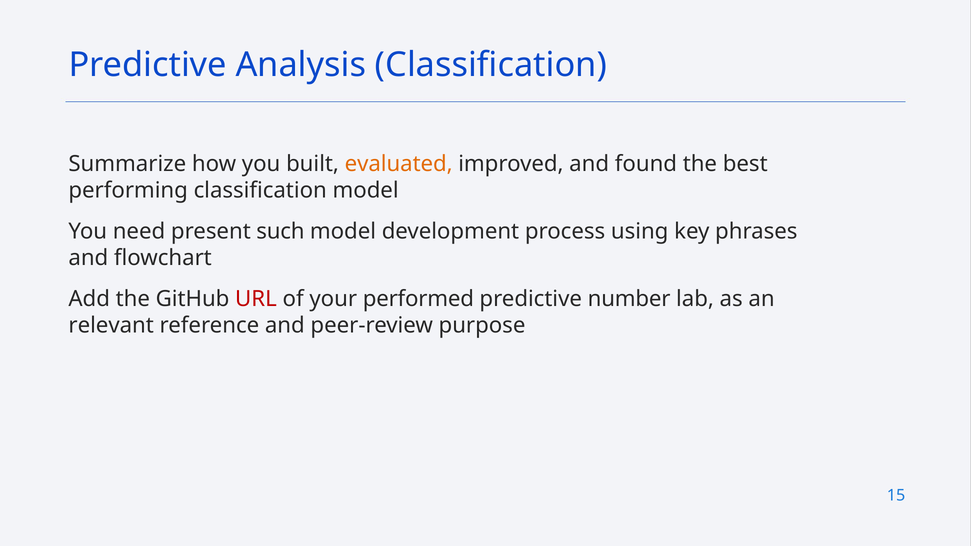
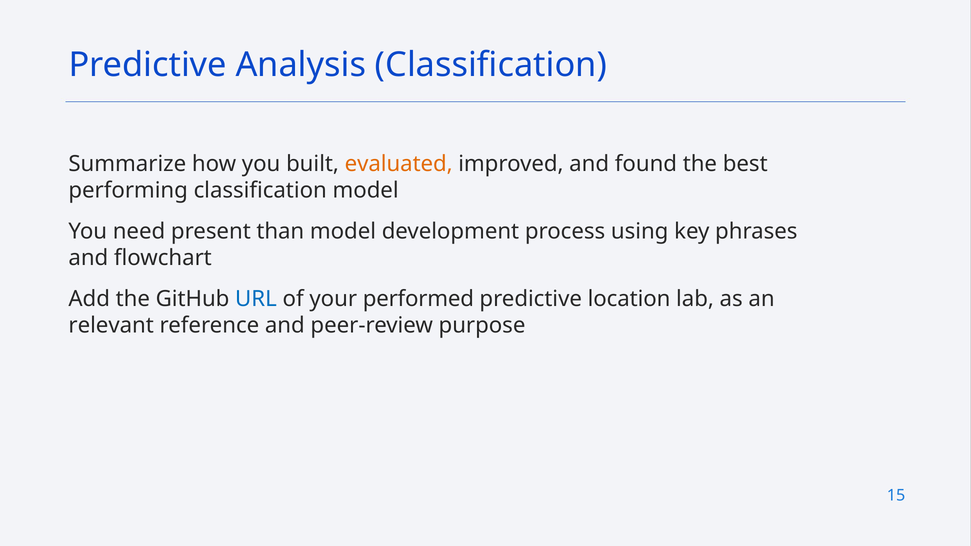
such: such -> than (280, 231)
URL colour: red -> blue (256, 299)
number: number -> location (629, 299)
